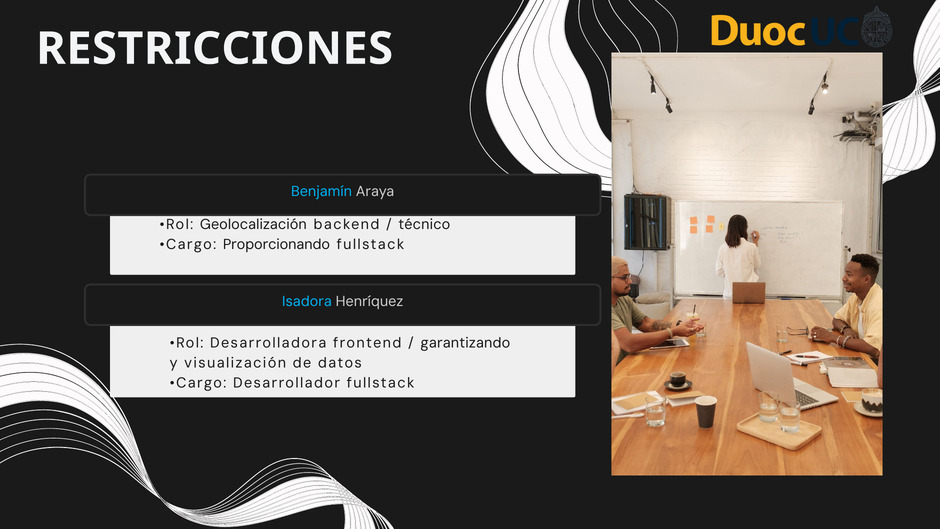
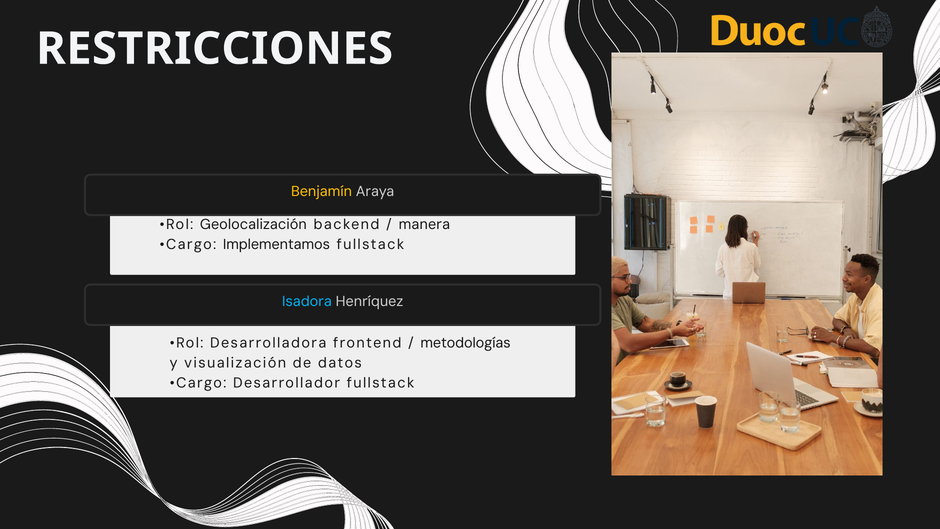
Benjamín colour: light blue -> yellow (322, 191)
técnico: técnico -> manera (424, 225)
Proporcionando: Proporcionando -> Implementamos (276, 244)
garantizando: garantizando -> metodologías (466, 343)
